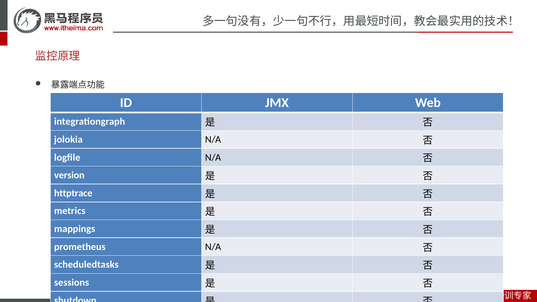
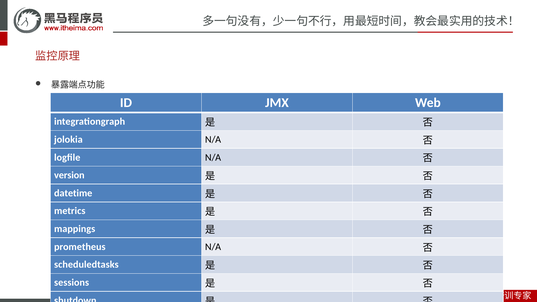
httptrace: httptrace -> datetime (73, 193)
